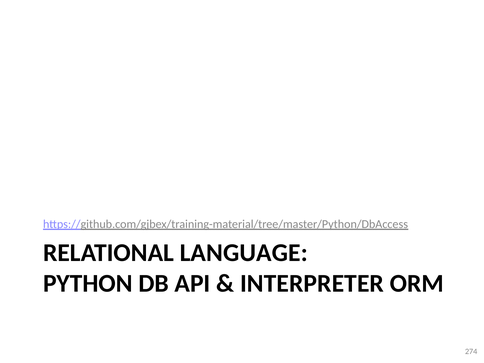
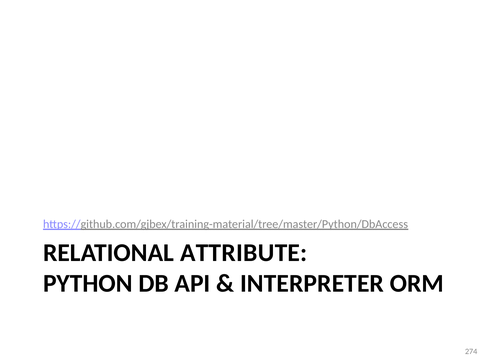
LANGUAGE: LANGUAGE -> ATTRIBUTE (244, 253)
